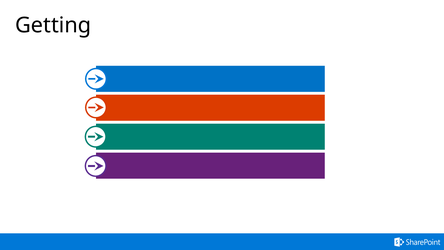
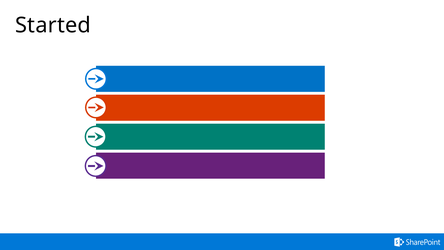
Getting: Getting -> Started (53, 25)
